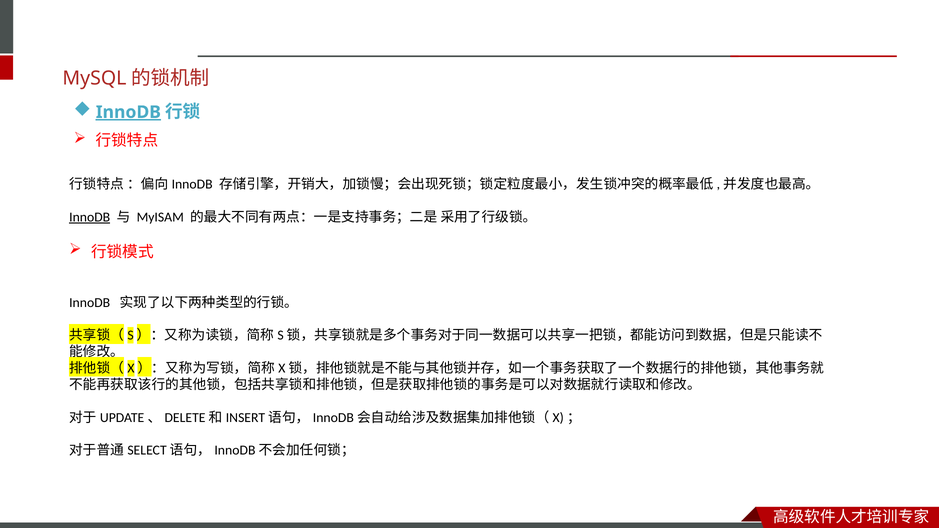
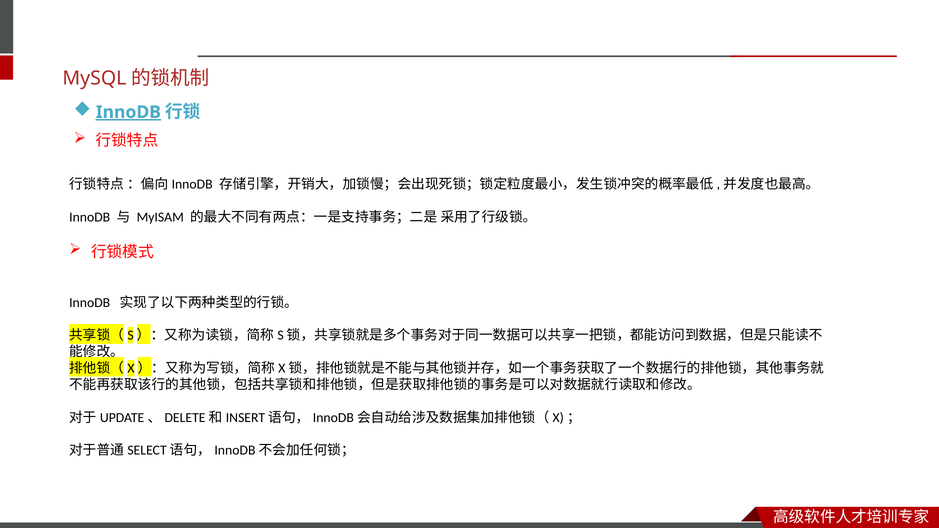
InnoDB underline: present -> none (90, 217)
